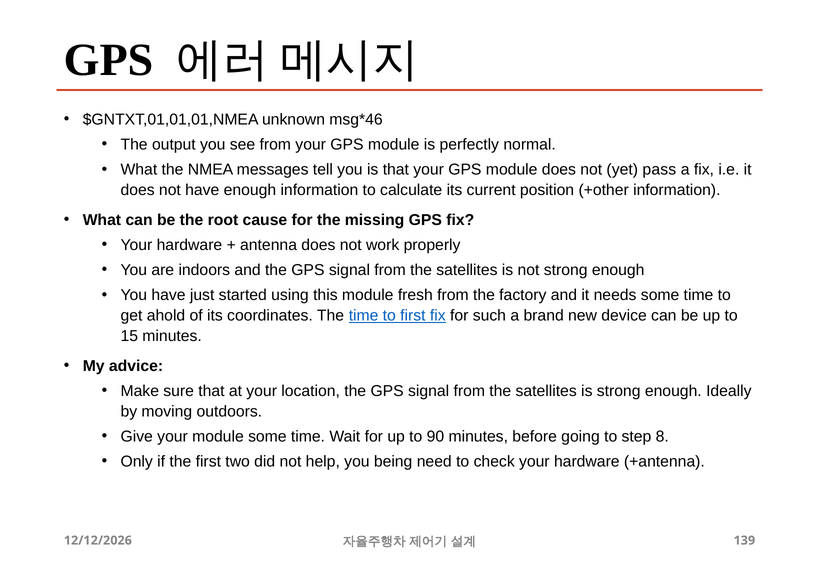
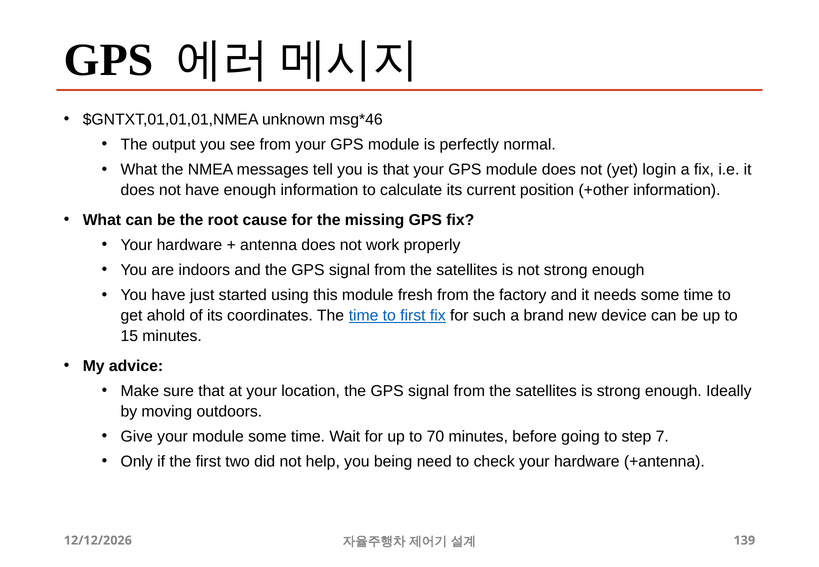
pass: pass -> login (659, 170)
90: 90 -> 70 (435, 436)
8: 8 -> 7 (662, 436)
